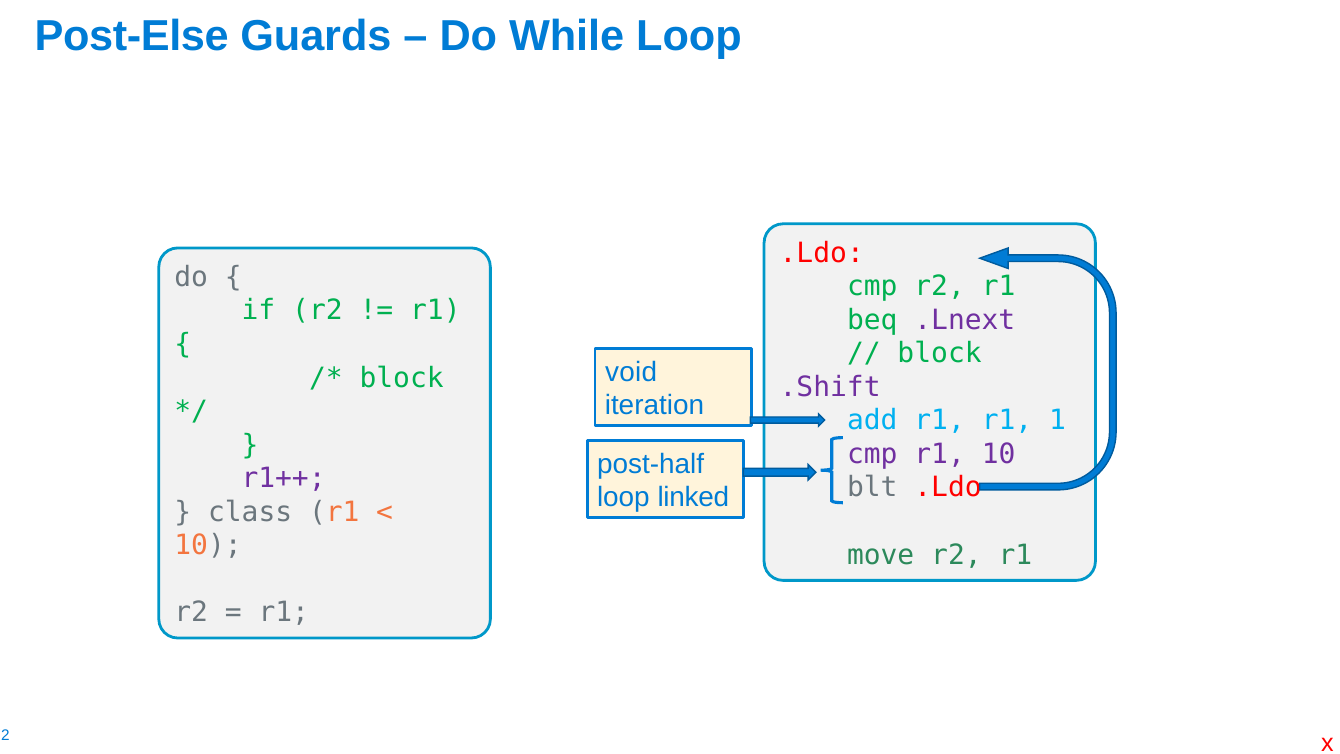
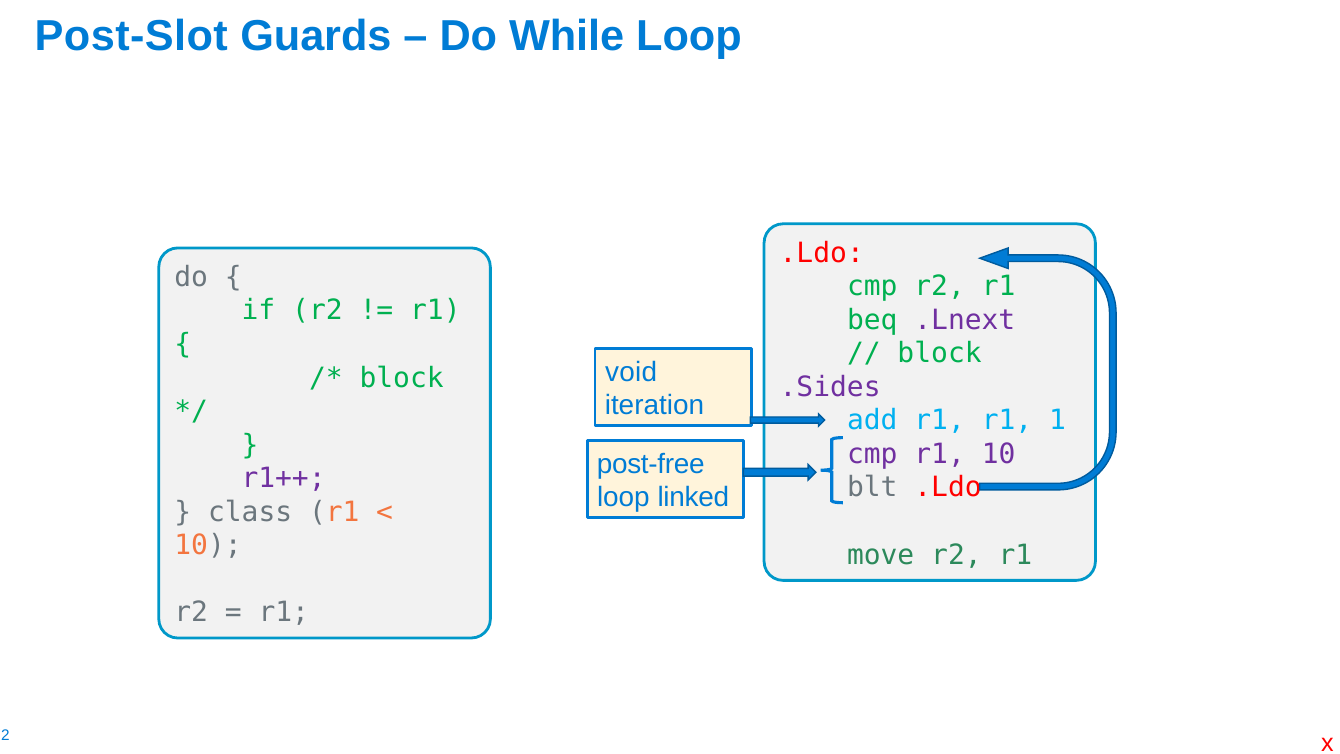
Post-Else: Post-Else -> Post-Slot (131, 37)
.Shift: .Shift -> .Sides (830, 387)
post-half: post-half -> post-free (651, 464)
